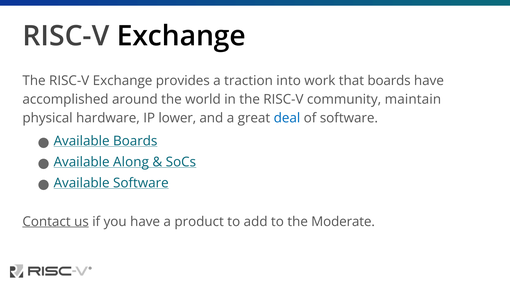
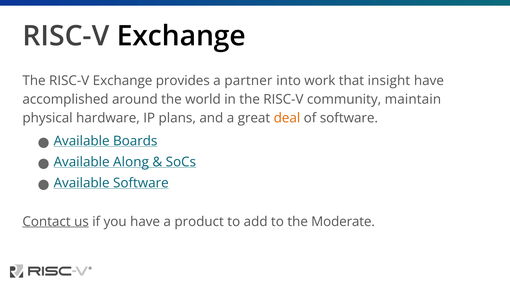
traction: traction -> partner (248, 81)
that boards: boards -> insight (389, 81)
lower: lower -> plans (177, 118)
deal colour: blue -> orange (287, 118)
